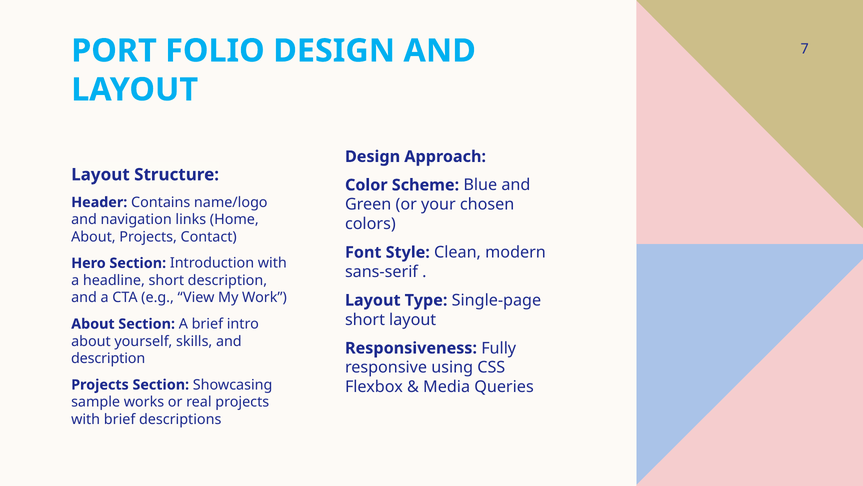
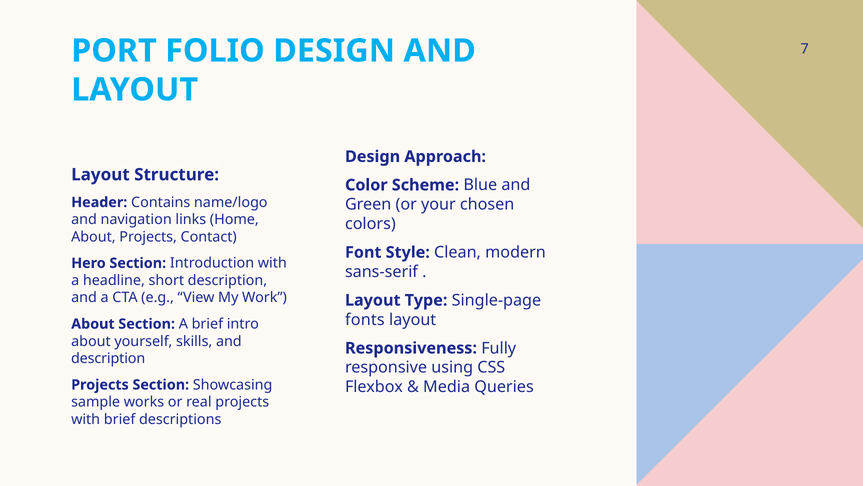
short: short -> fonts (365, 319)
